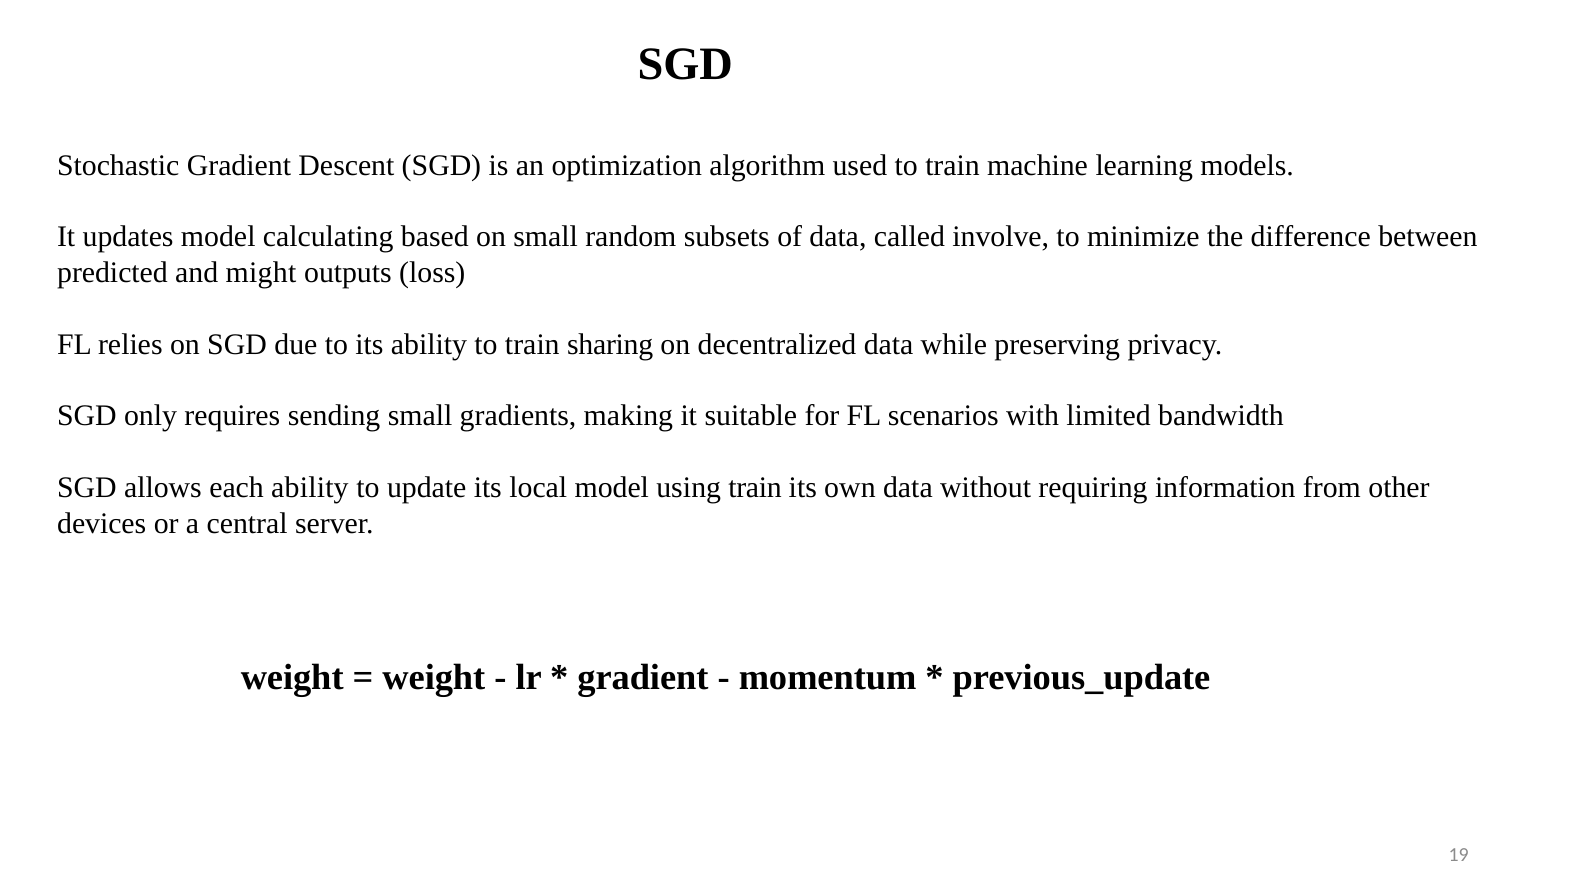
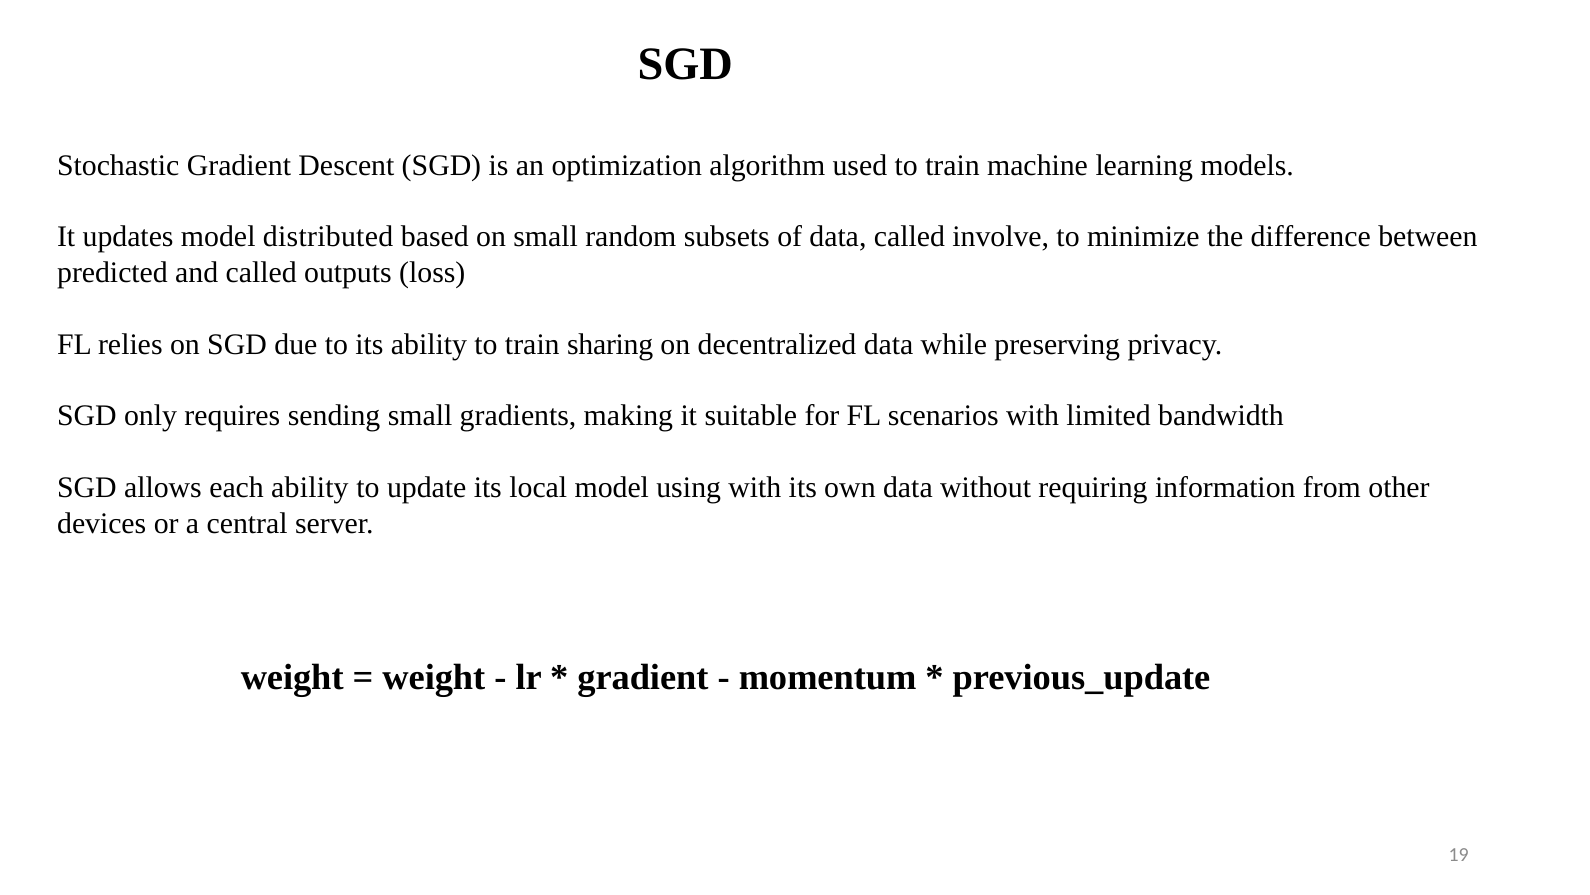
calculating: calculating -> distributed (328, 237)
and might: might -> called (261, 272)
using train: train -> with (755, 487)
